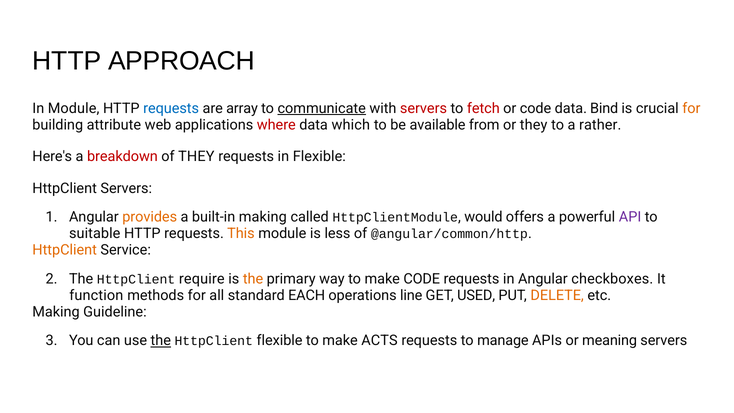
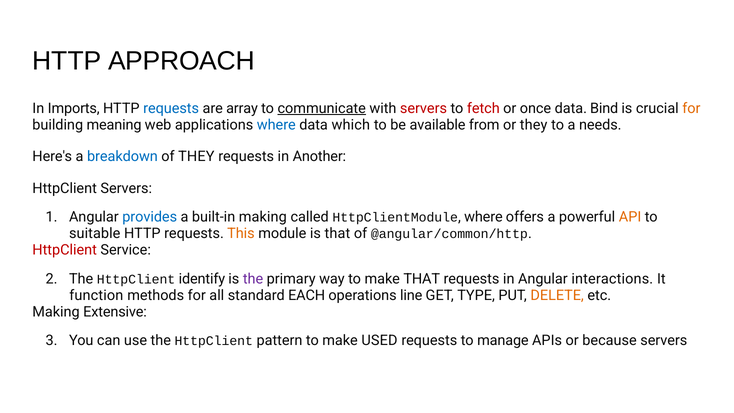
In Module: Module -> Imports (74, 108)
or code: code -> once (535, 108)
attribute: attribute -> meaning (114, 125)
where colour: red -> blue (276, 125)
rather: rather -> needs (600, 125)
breakdown colour: red -> blue (122, 157)
in Flexible: Flexible -> Another (319, 157)
provides colour: orange -> blue (150, 217)
HttpClientModule would: would -> where (483, 217)
API colour: purple -> orange (630, 217)
is less: less -> that (337, 234)
HttpClient colour: orange -> red (65, 250)
require: require -> identify (202, 279)
the colour: orange -> purple (253, 279)
make CODE: CODE -> THAT (422, 279)
checkboxes: checkboxes -> interactions (612, 279)
USED: USED -> TYPE (476, 295)
Guideline: Guideline -> Extensive (115, 312)
the underline: present -> none (161, 341)
HttpClient flexible: flexible -> pattern (280, 341)
ACTS: ACTS -> USED (379, 341)
meaning: meaning -> because (610, 341)
